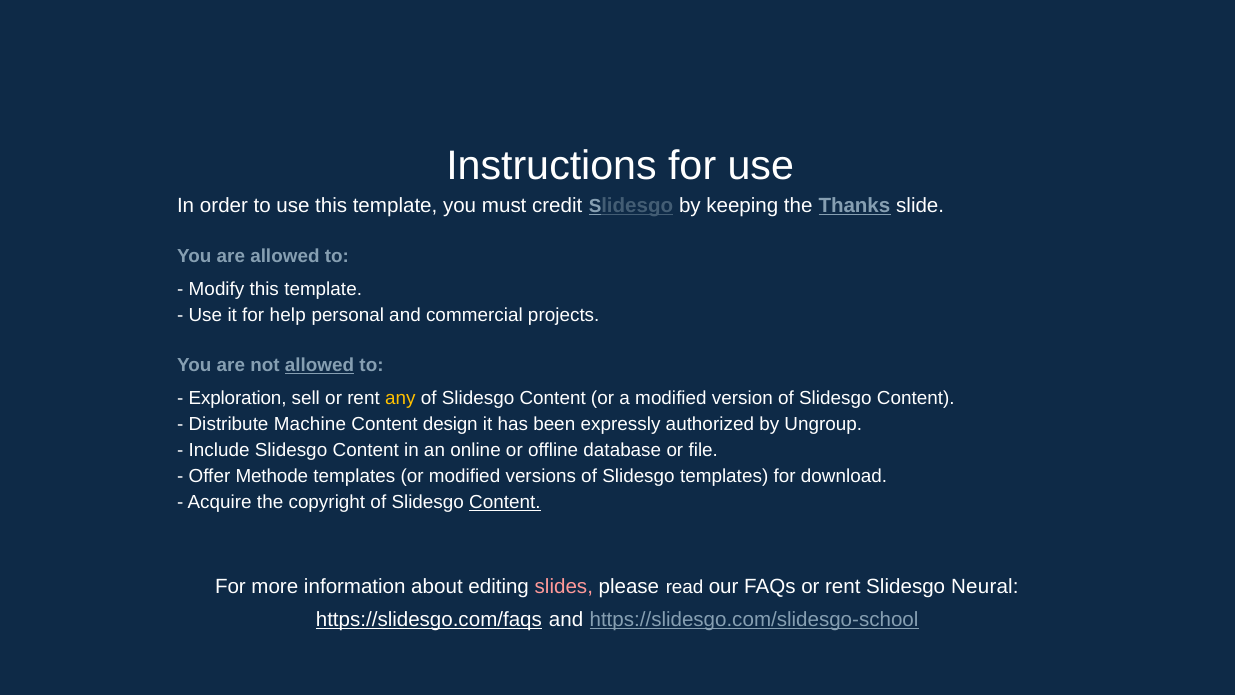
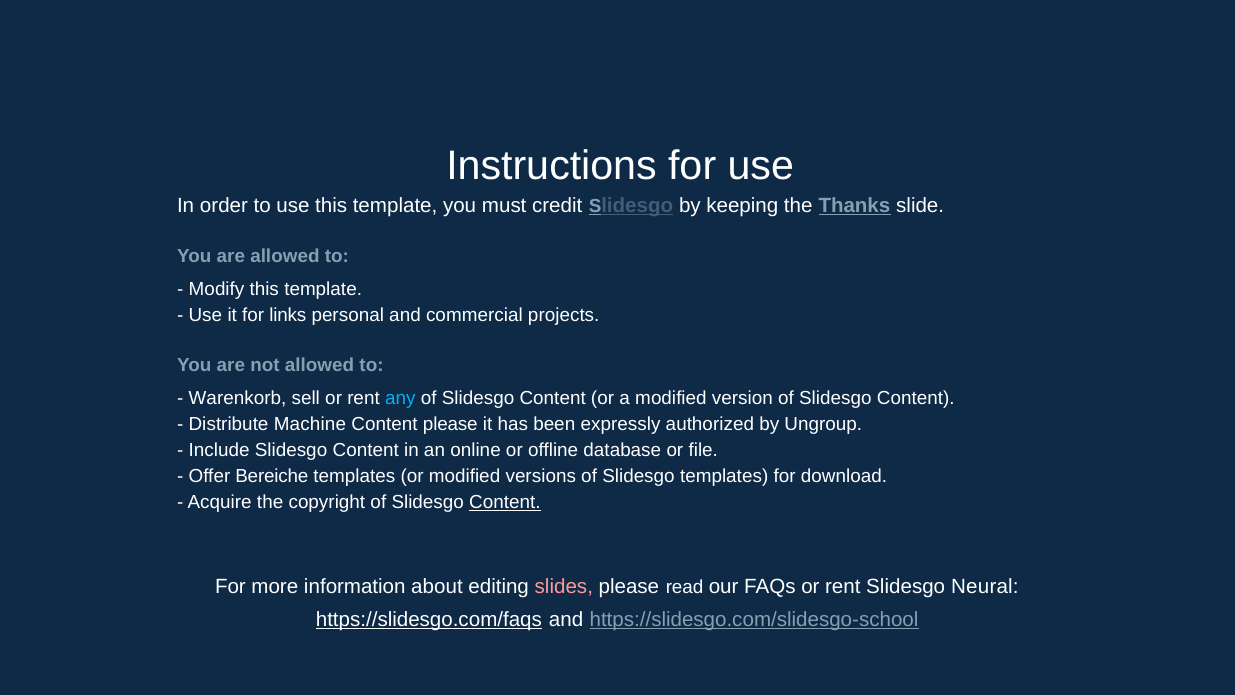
help: help -> links (288, 315)
allowed underline: present -> none (319, 365)
Exploration: Exploration -> Warenkorb (238, 398)
any colour: yellow -> light blue (400, 398)
Content design: design -> please (450, 424)
Methode: Methode -> Bereiche (272, 476)
